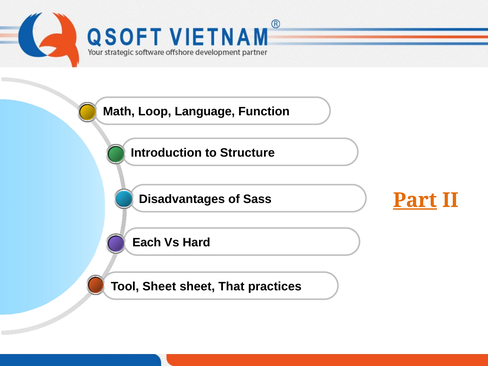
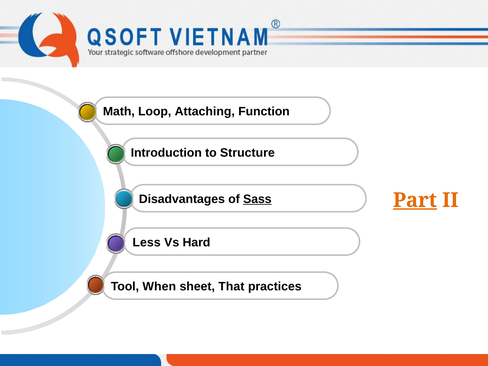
Language: Language -> Attaching (205, 112)
Sass underline: none -> present (257, 199)
Each: Each -> Less (147, 242)
Sheet: Sheet -> When (159, 287)
